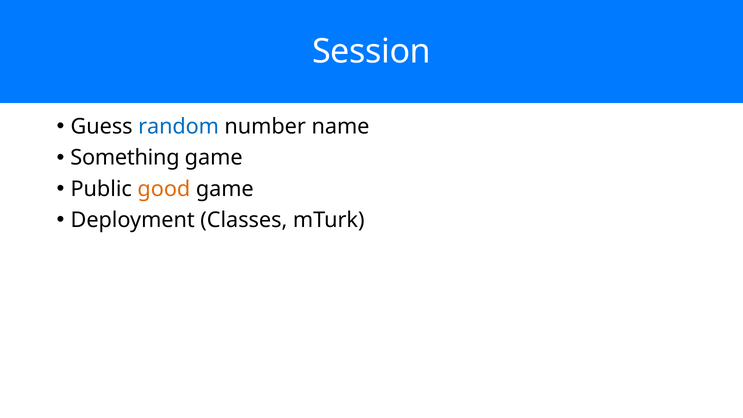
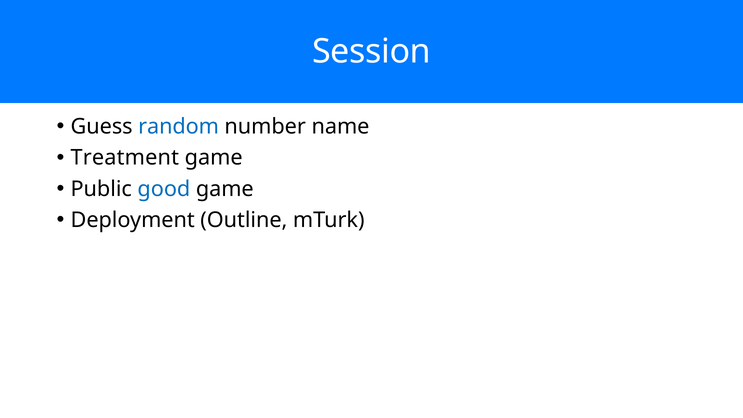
Something: Something -> Treatment (125, 158)
good colour: orange -> blue (164, 189)
Classes: Classes -> Outline (244, 220)
